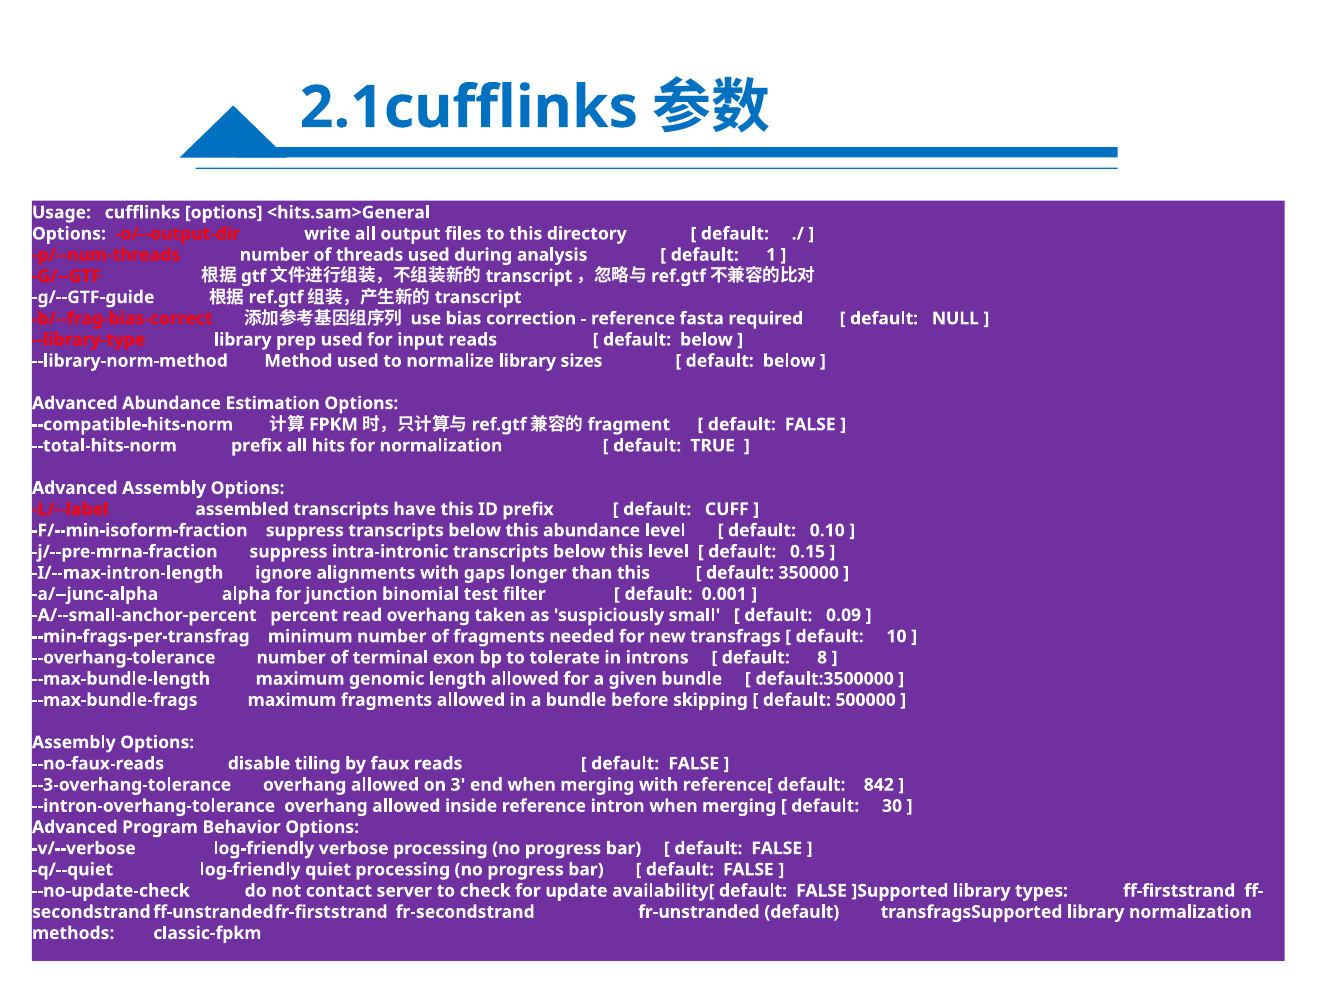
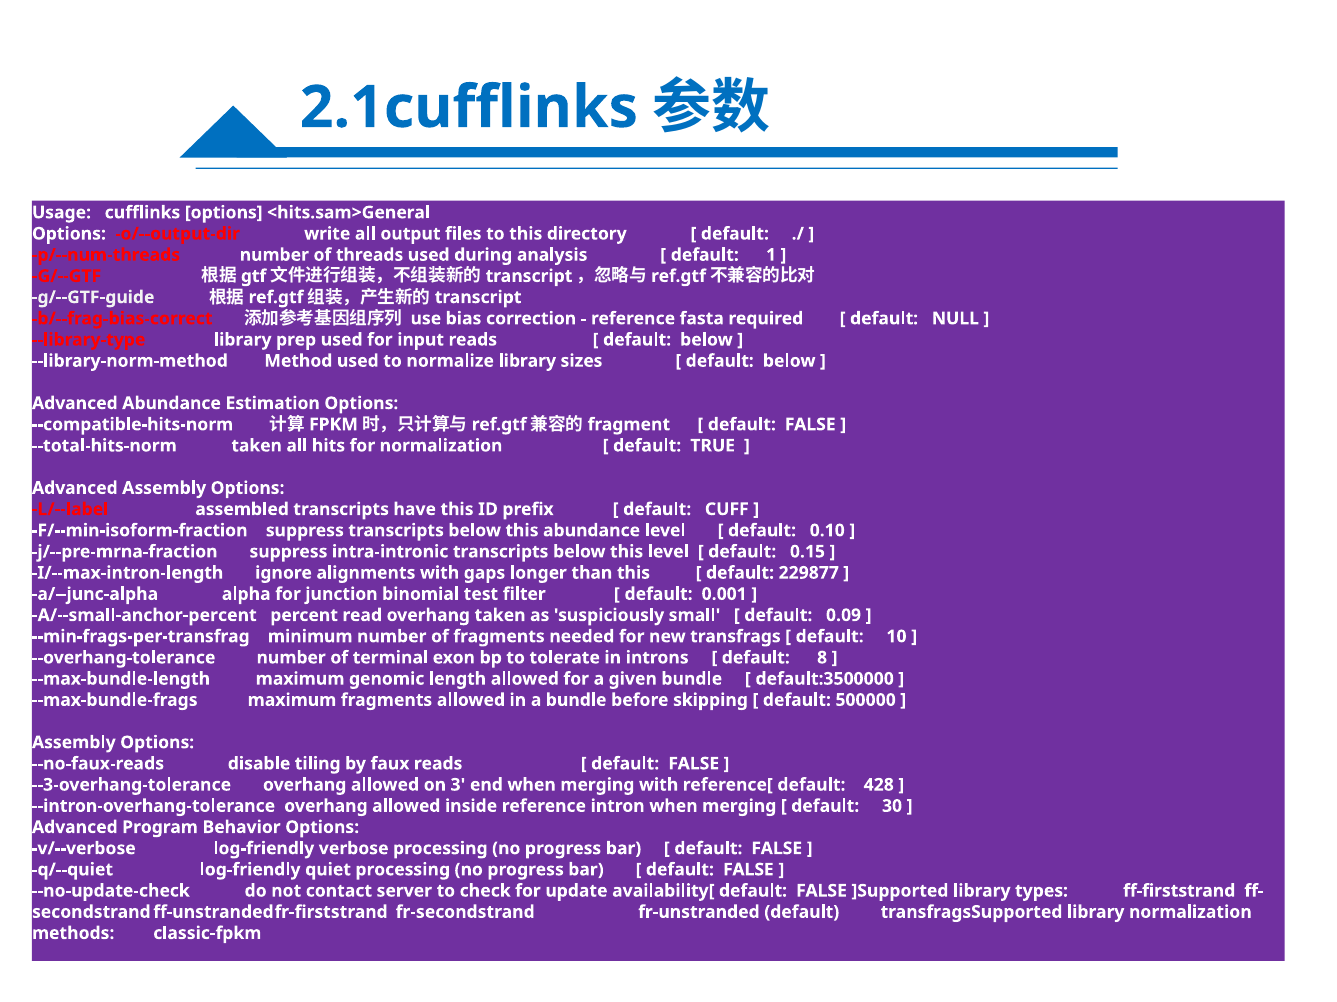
--total-hits-norm prefix: prefix -> taken (257, 446)
350000: 350000 -> 229877 (809, 573)
842: 842 -> 428 (879, 785)
